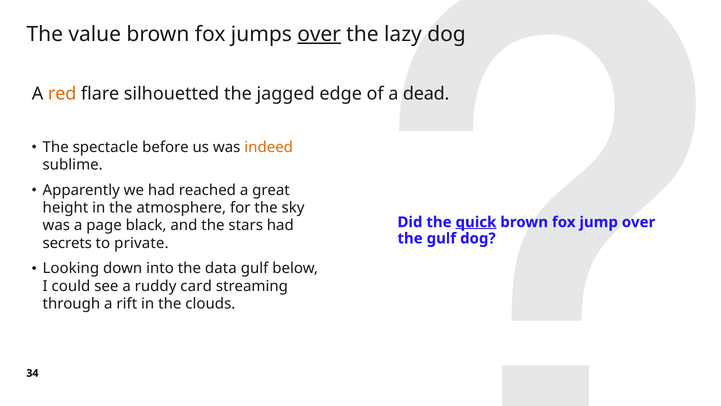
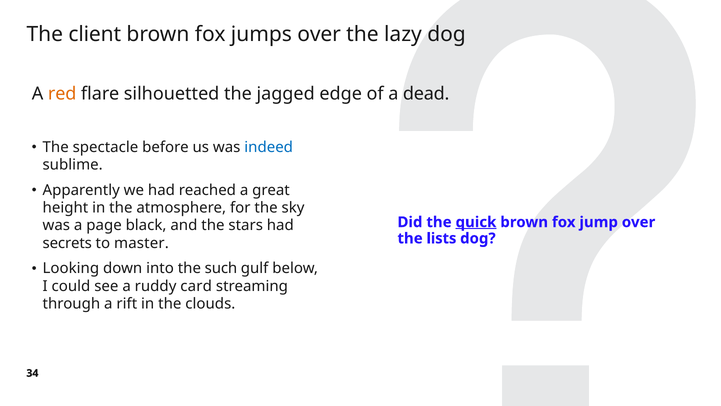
value: value -> client (95, 34)
over underline: present -> none (319, 34)
indeed colour: orange -> blue (269, 147)
the gulf: gulf -> lists (441, 238)
private: private -> master (141, 243)
data: data -> such (221, 268)
